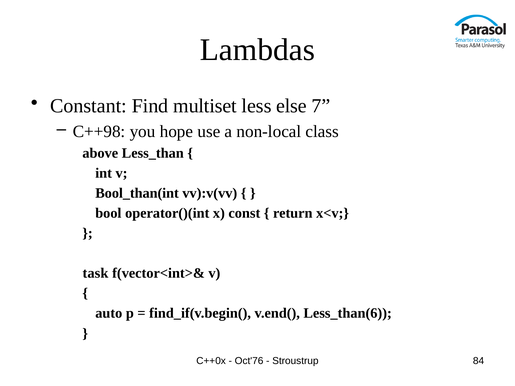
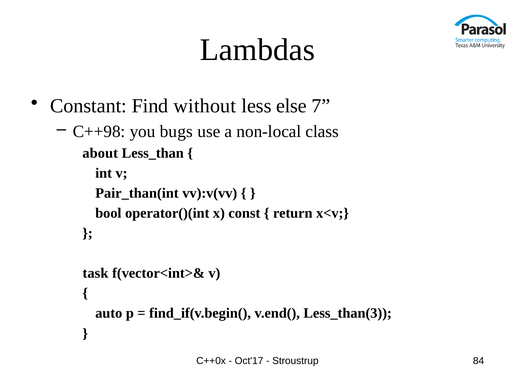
multiset: multiset -> without (205, 106)
hope: hope -> bugs (176, 132)
above: above -> about (100, 153)
Bool_than(int: Bool_than(int -> Pair_than(int (137, 193)
Less_than(6: Less_than(6 -> Less_than(3 (348, 313)
Oct'76: Oct'76 -> Oct'17 (249, 361)
